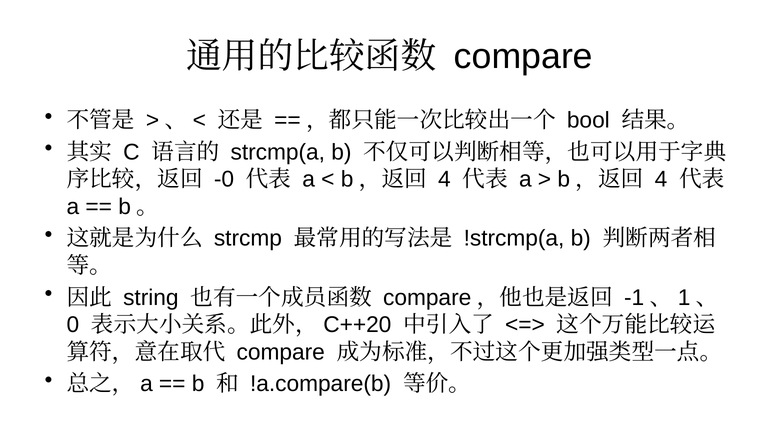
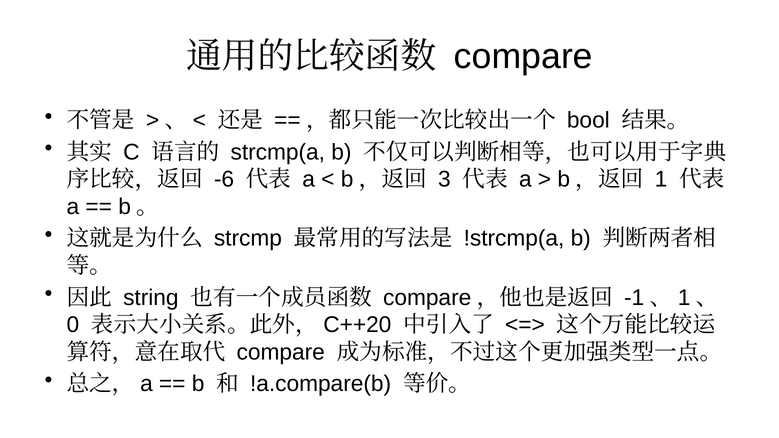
-0: -0 -> -6 (224, 179)
4: 4 -> 3 (444, 179)
4: 4 -> 1 (661, 179)
